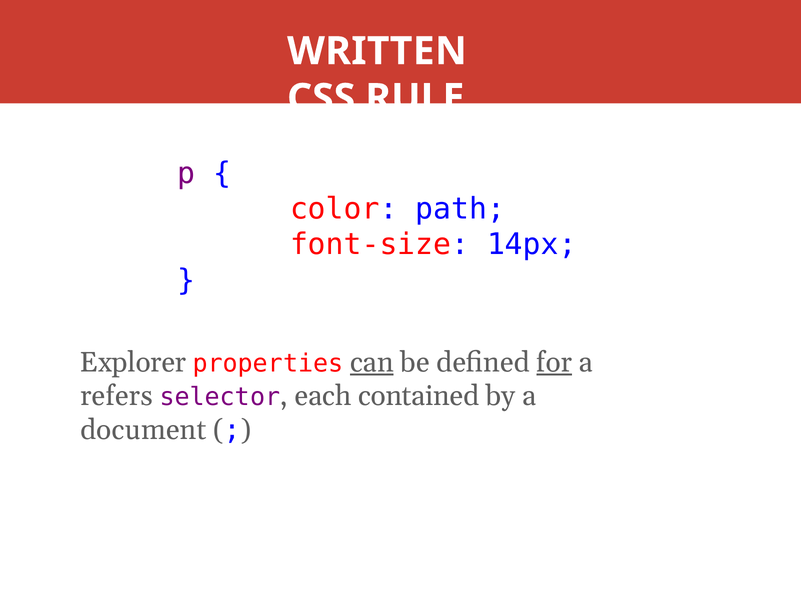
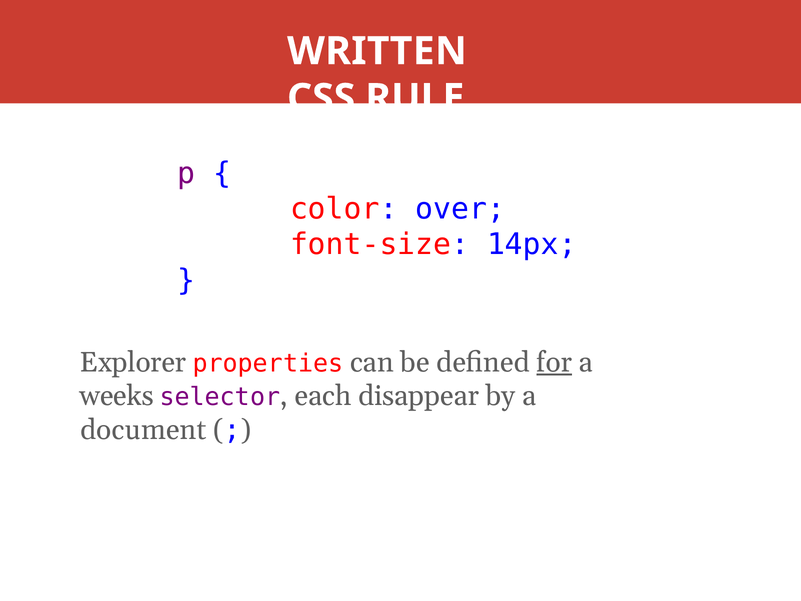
path: path -> over (460, 209)
can underline: present -> none (372, 362)
refers: refers -> weeks (117, 396)
contained: contained -> disappear (419, 396)
